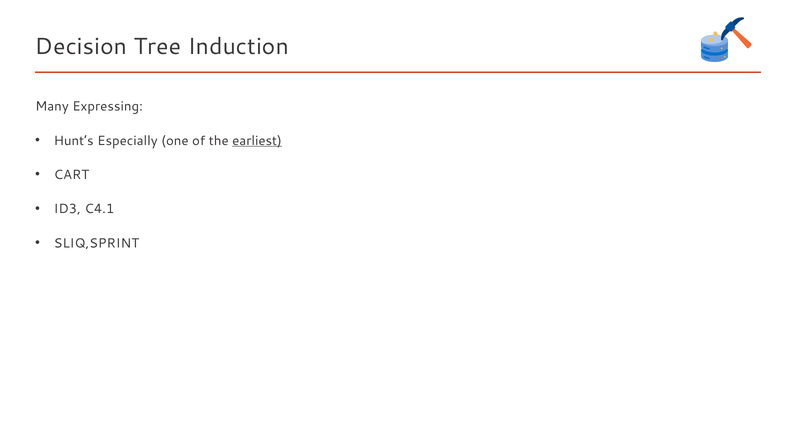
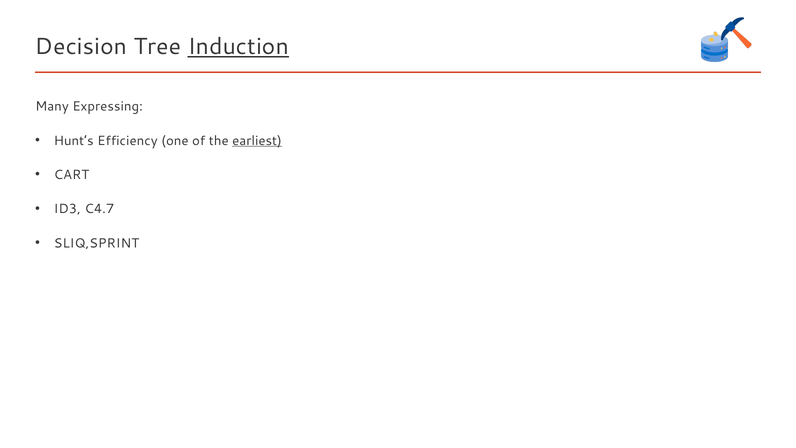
Induction underline: none -> present (238, 47)
Especially: Especially -> Efficiency (127, 141)
C4.1: C4.1 -> C4.7 (99, 209)
